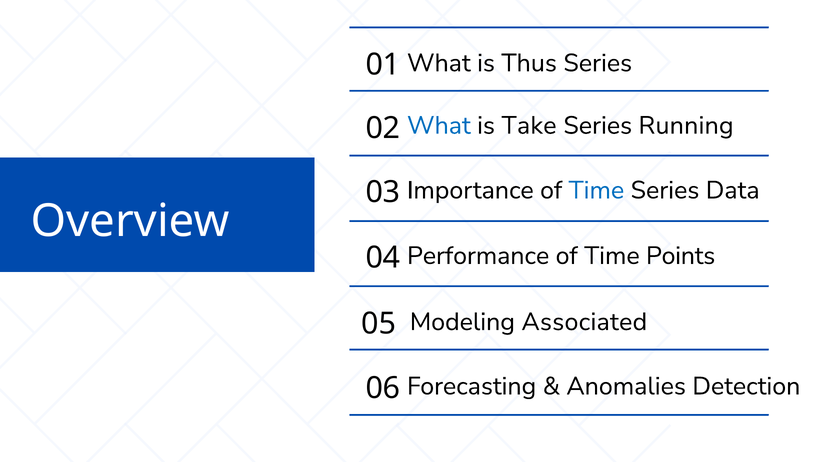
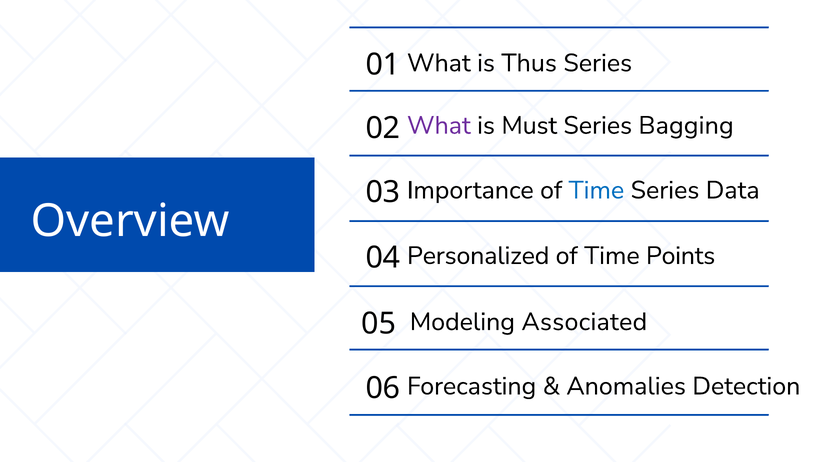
What colour: blue -> purple (439, 125)
Take: Take -> Must (529, 125)
Running: Running -> Bagging (686, 125)
Performance: Performance -> Personalized (478, 255)
